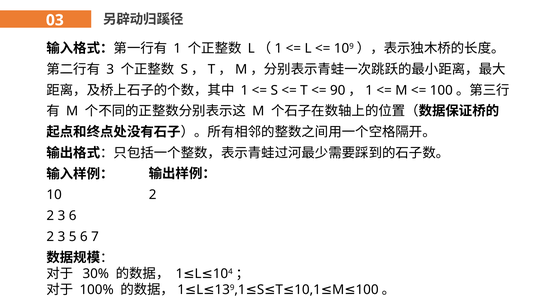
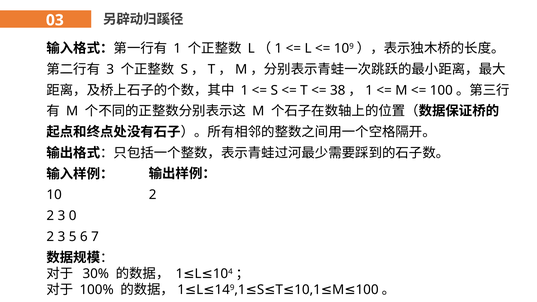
90: 90 -> 38 (338, 90)
3 6: 6 -> 0 (73, 216)
13: 13 -> 14 (222, 290)
